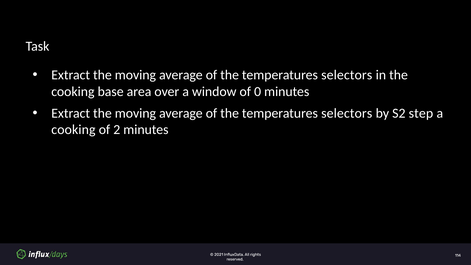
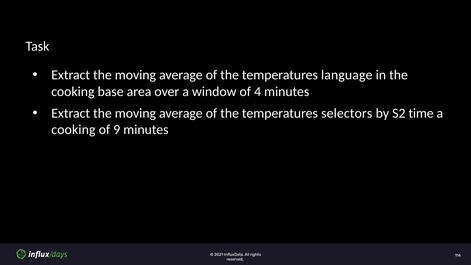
selectors: selectors -> language (347, 75)
0: 0 -> 4 (258, 92)
step: step -> time (421, 113)
2: 2 -> 9 (117, 130)
